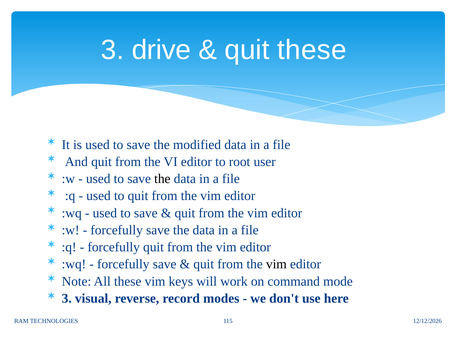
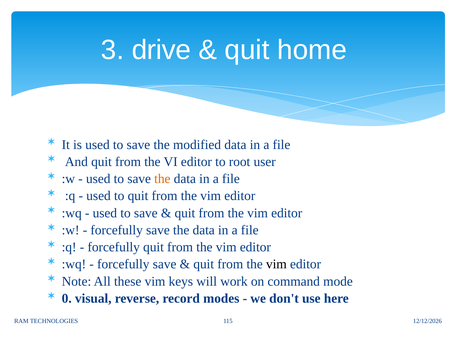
quit these: these -> home (312, 50)
the colour: black -> orange (162, 179)
3: 3 -> 0 (67, 298)
